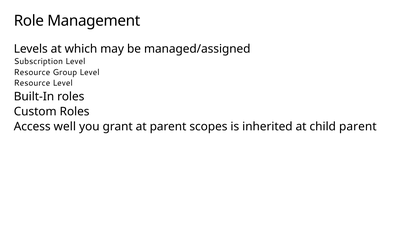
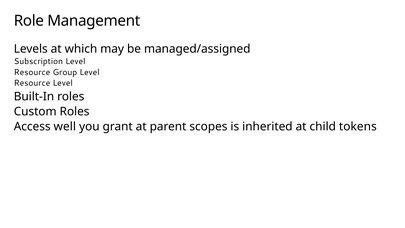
child parent: parent -> tokens (358, 127)
